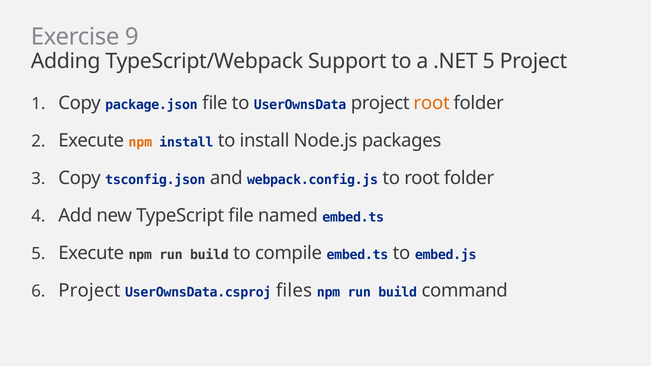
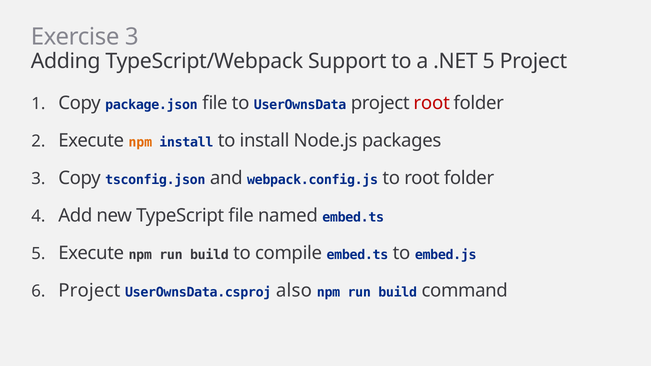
Exercise 9: 9 -> 3 (132, 37)
root colour: orange -> red (432, 103)
files: files -> also (294, 291)
